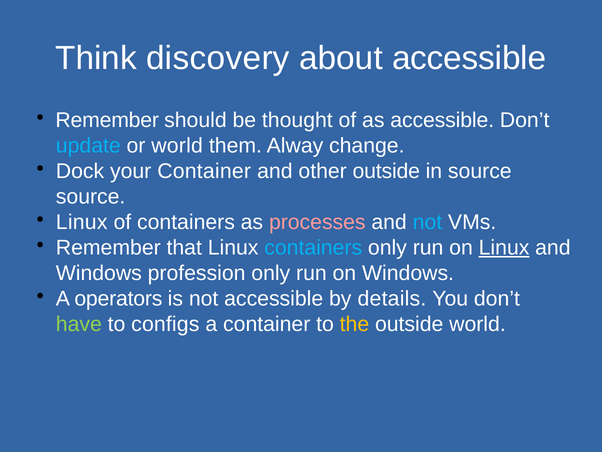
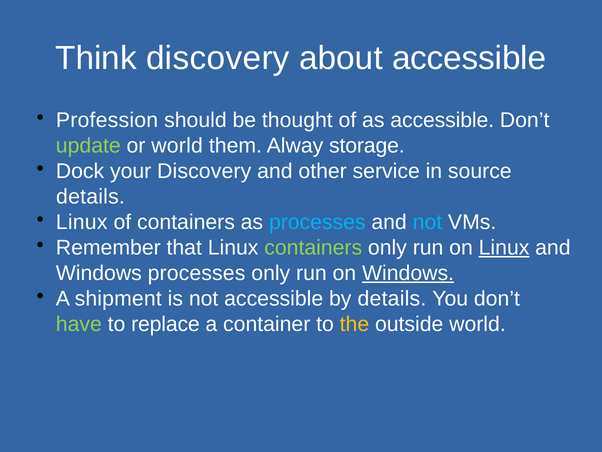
Remember: Remember -> Profession (107, 120)
update colour: light blue -> light green (88, 145)
change: change -> storage (367, 145)
your Container: Container -> Discovery (204, 171)
other outside: outside -> service (386, 171)
source: source -> details (90, 196)
processes colour: pink -> light blue (317, 222)
containers colour: light blue -> light green (313, 247)
Windows profession: profession -> processes (197, 273)
Windows underline: none -> present (408, 273)
operators: operators -> shipment (118, 298)
configs: configs -> replace (165, 324)
